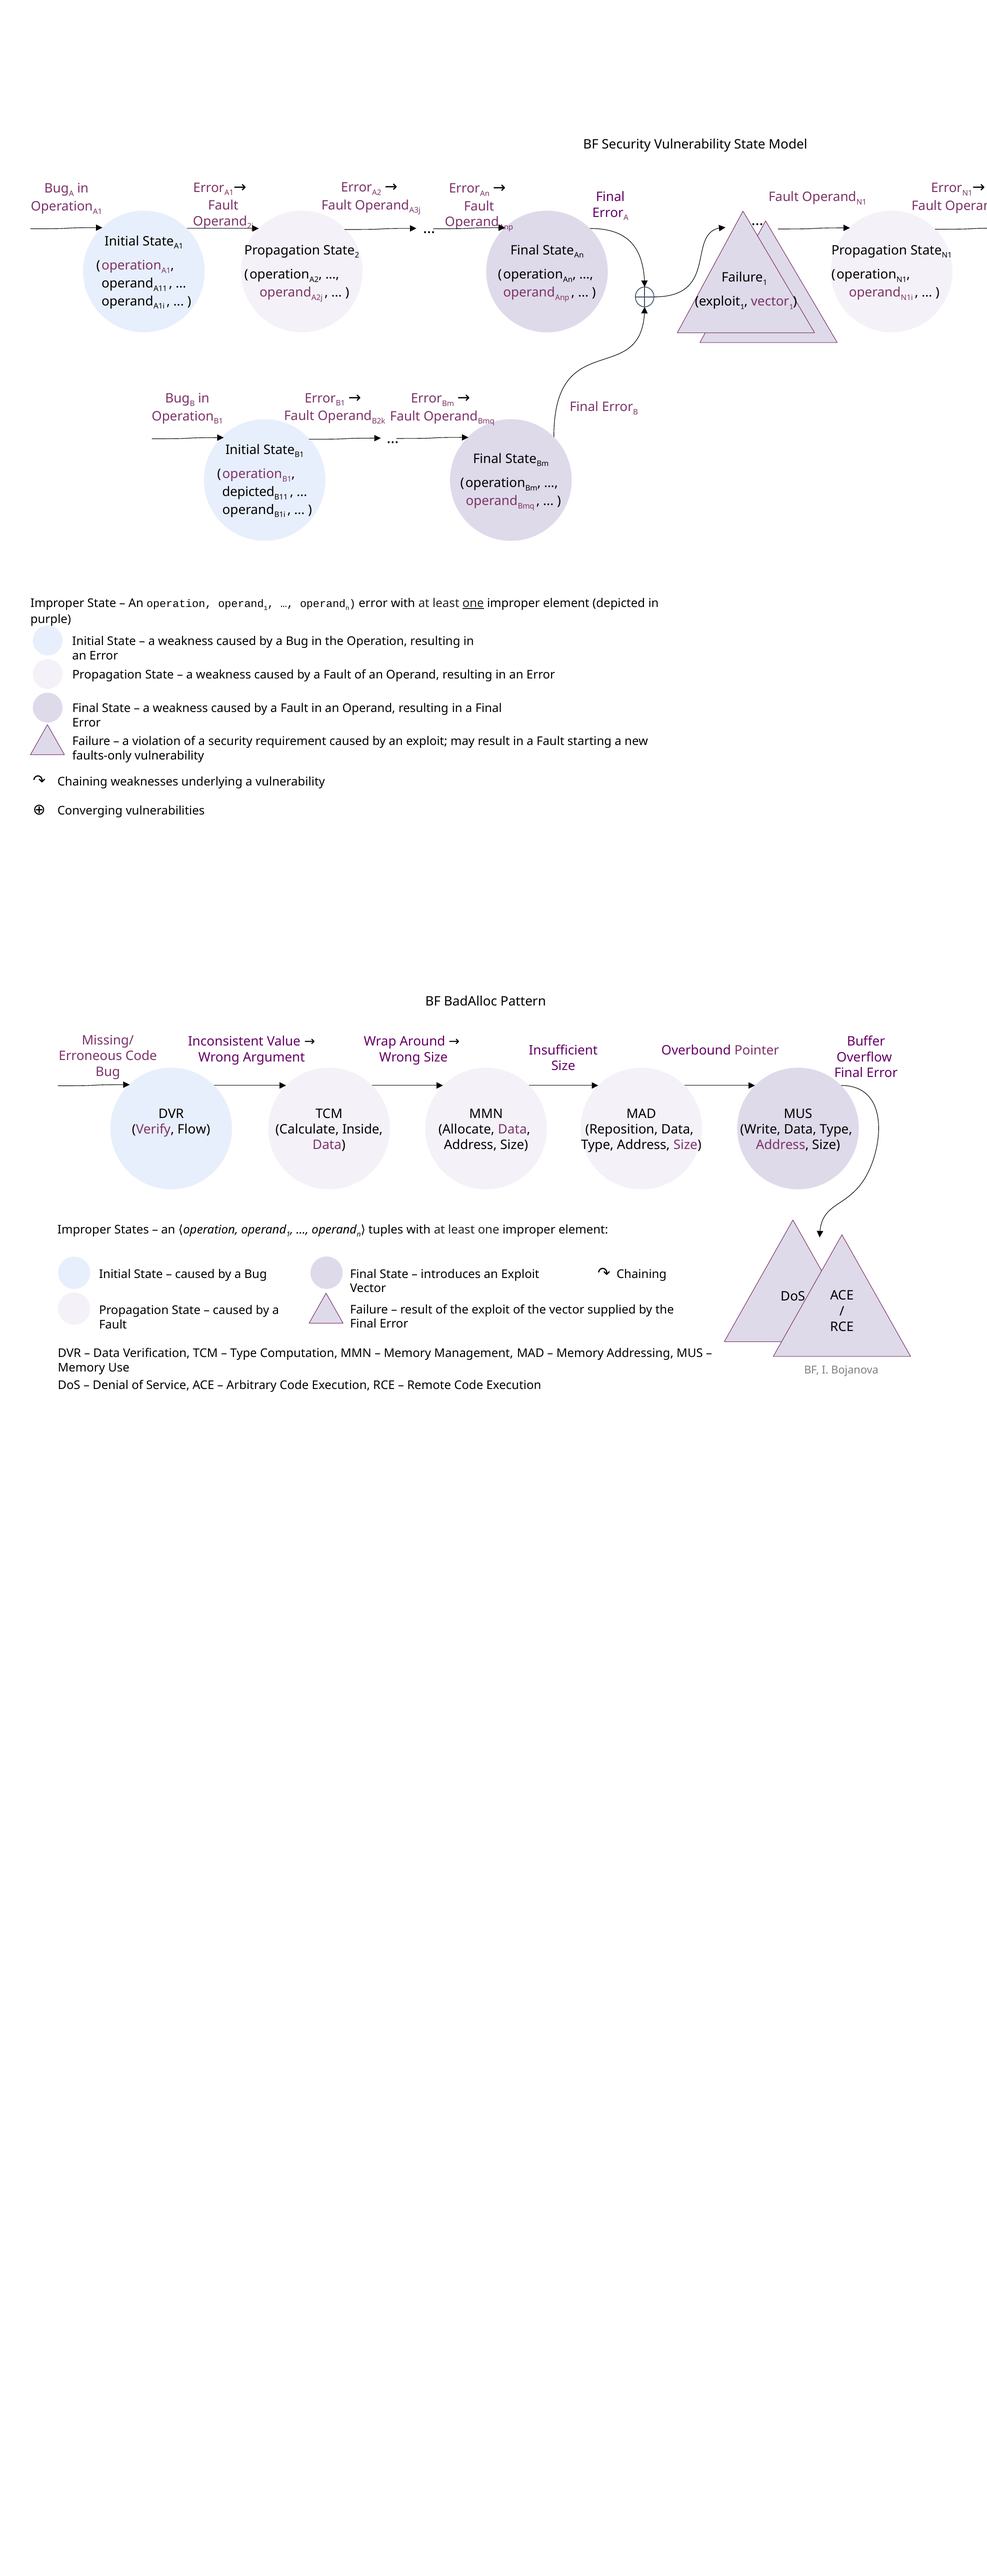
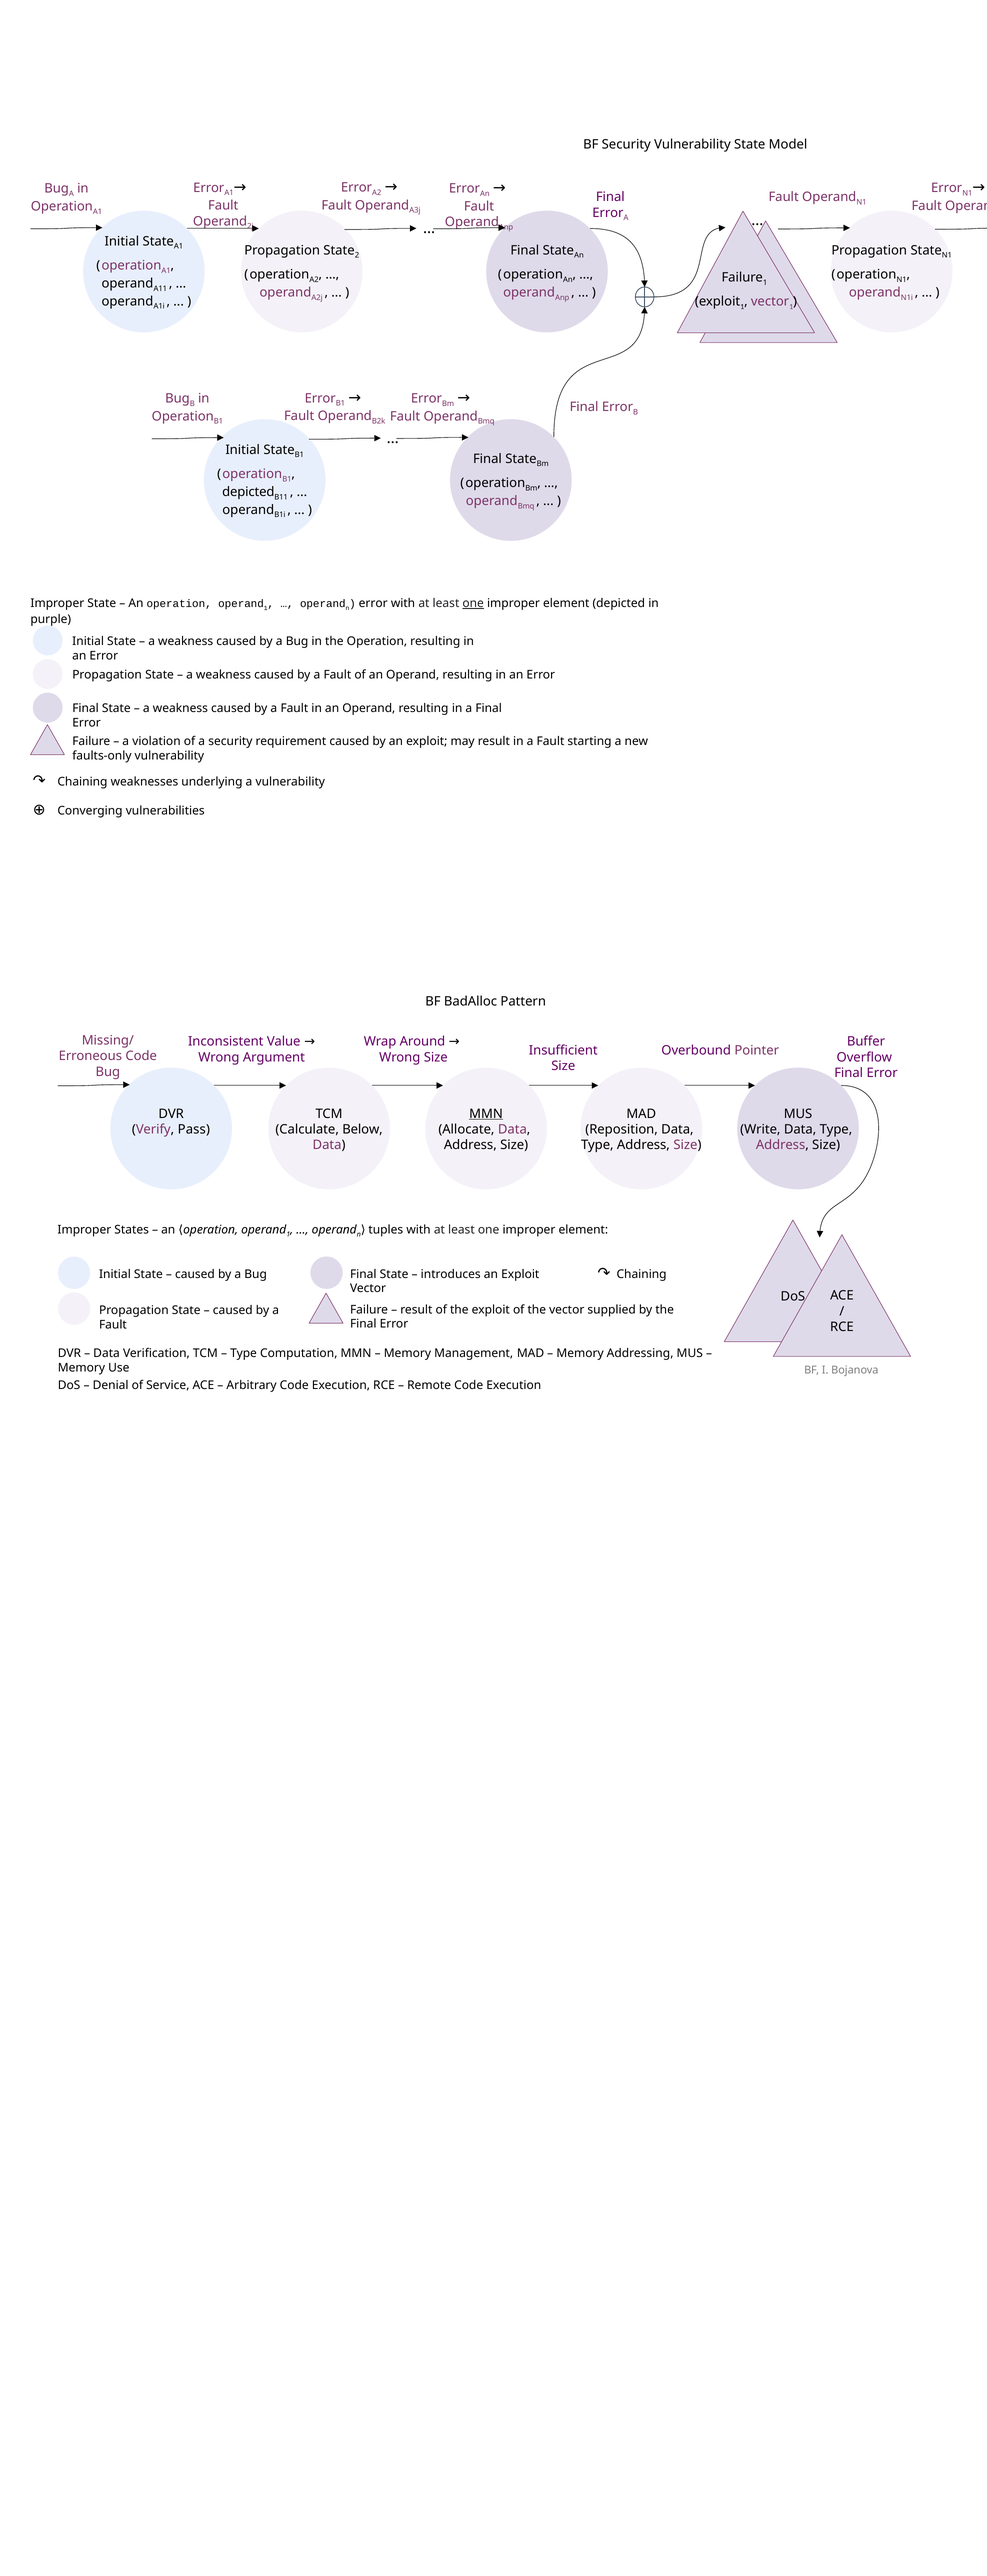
MMN underline: none -> present (486, 1113)
Flow: Flow -> Pass (194, 1129)
Inside: Inside -> Below (363, 1129)
